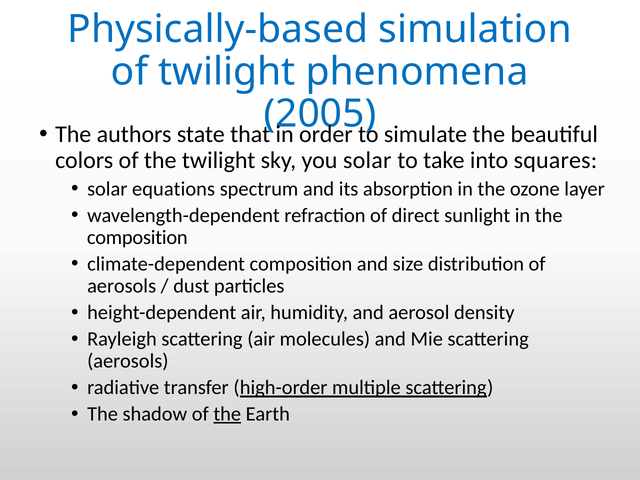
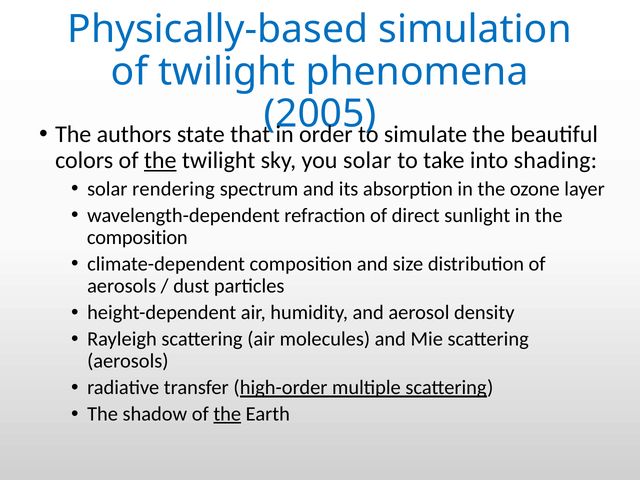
the underline: none -> present (160, 160)
squares: squares -> shading (555, 160)
equations: equations -> rendering (173, 189)
